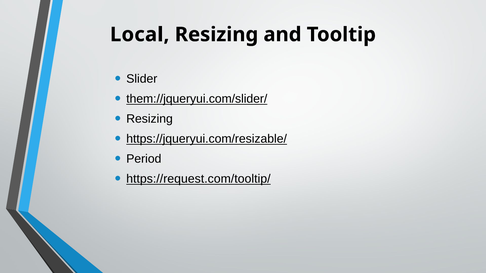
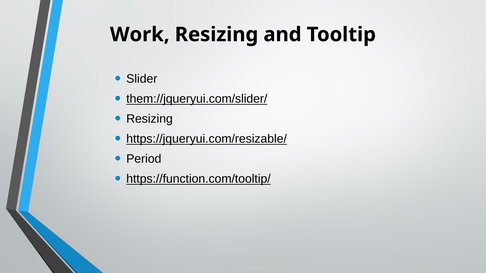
Local: Local -> Work (140, 35)
https://request.com/tooltip/: https://request.com/tooltip/ -> https://function.com/tooltip/ (198, 179)
